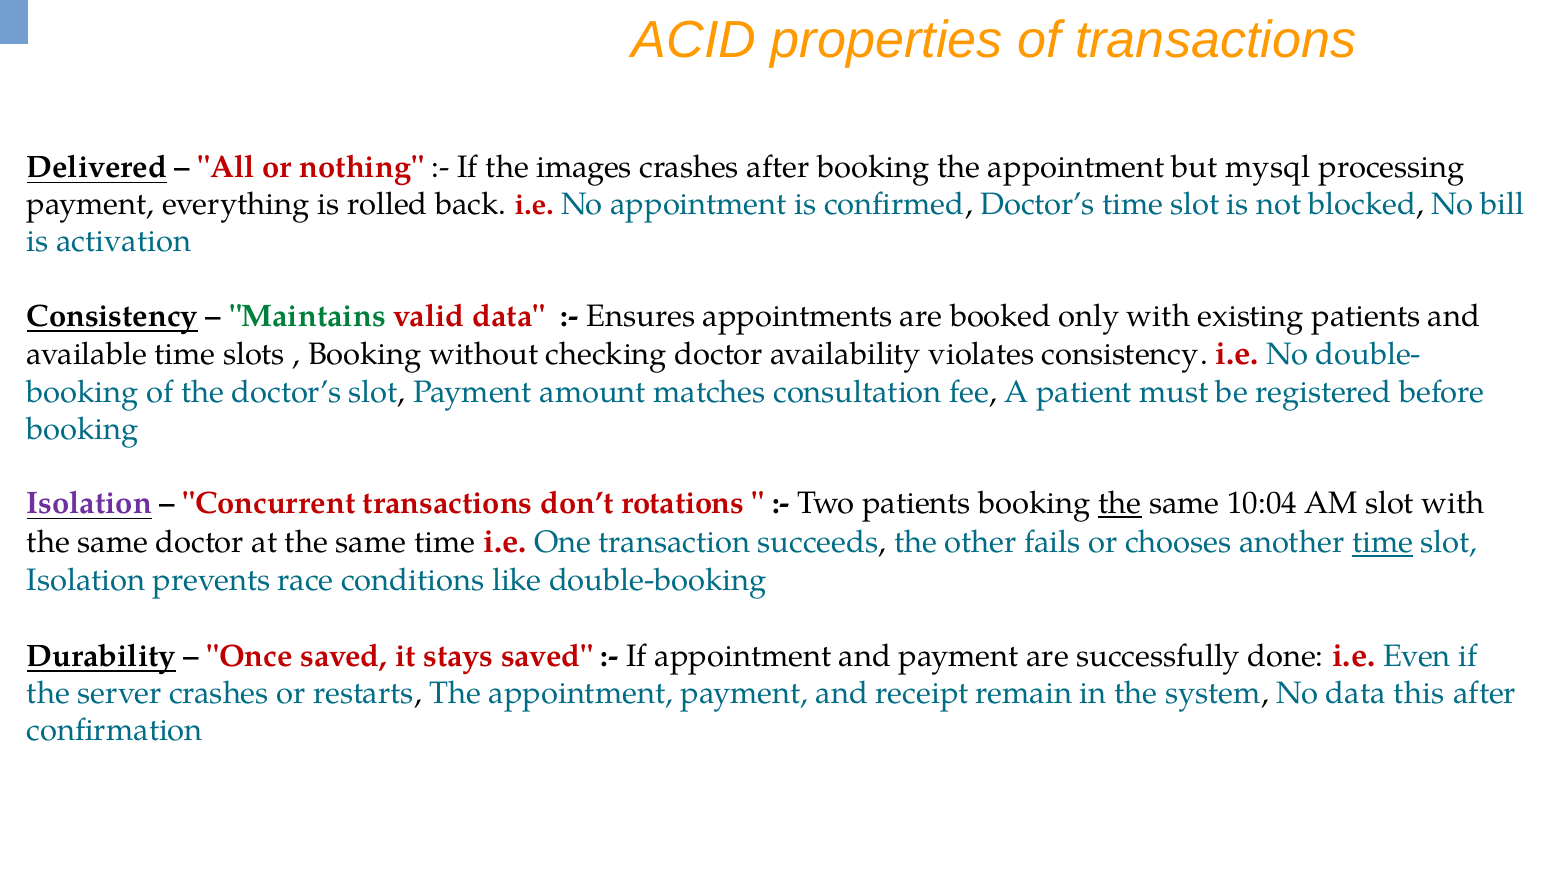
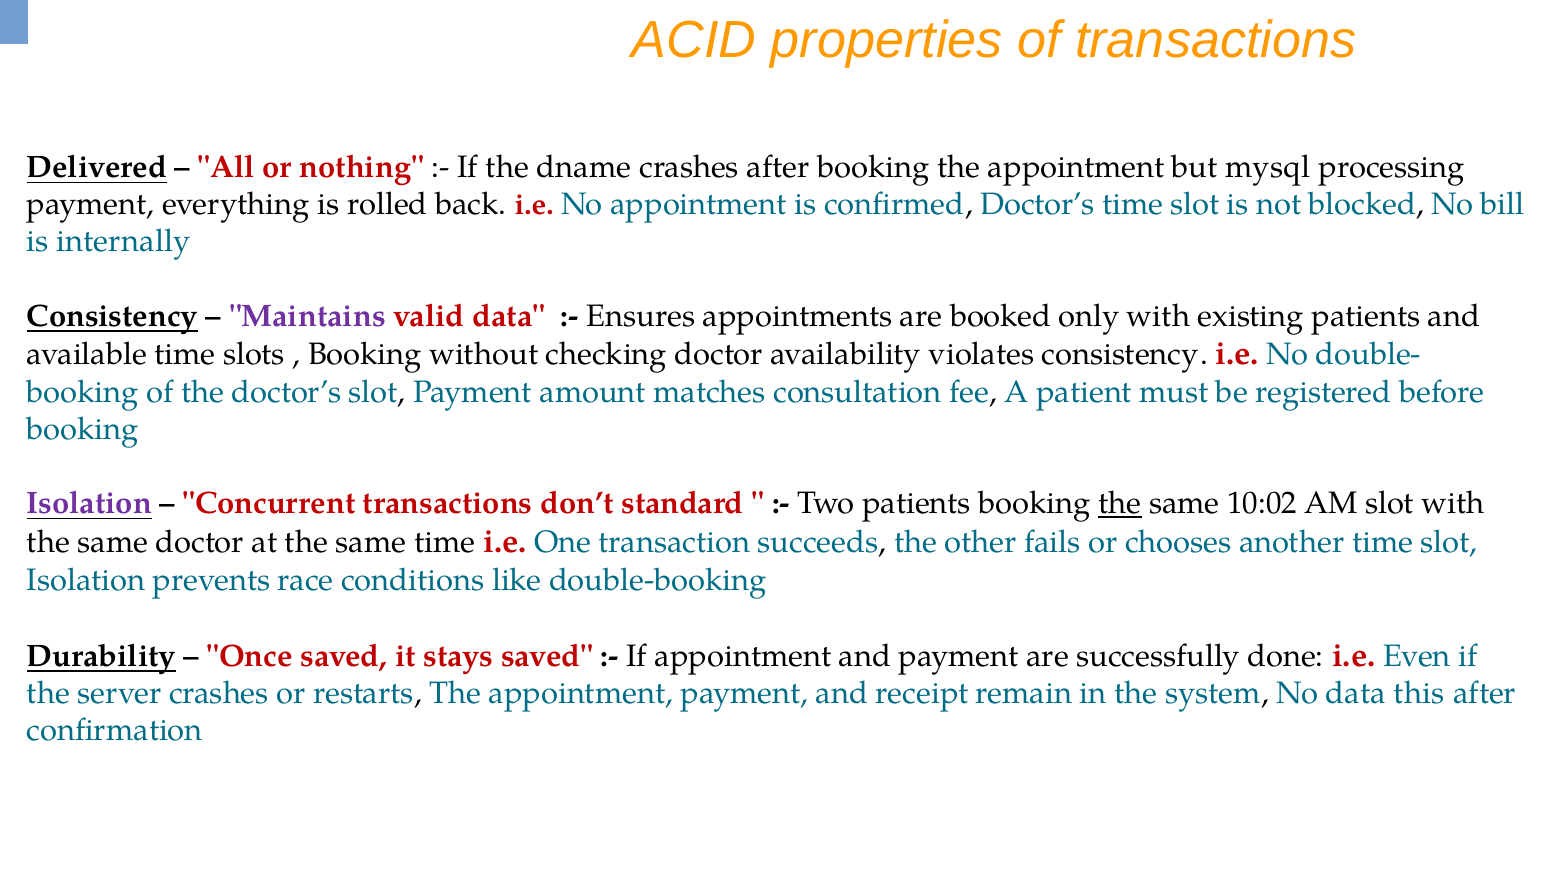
images: images -> dname (584, 167)
activation: activation -> internally (124, 242)
Maintains colour: green -> purple (307, 316)
rotations: rotations -> standard (683, 504)
10:04: 10:04 -> 10:02 (1262, 504)
time underline: present -> none (1383, 542)
